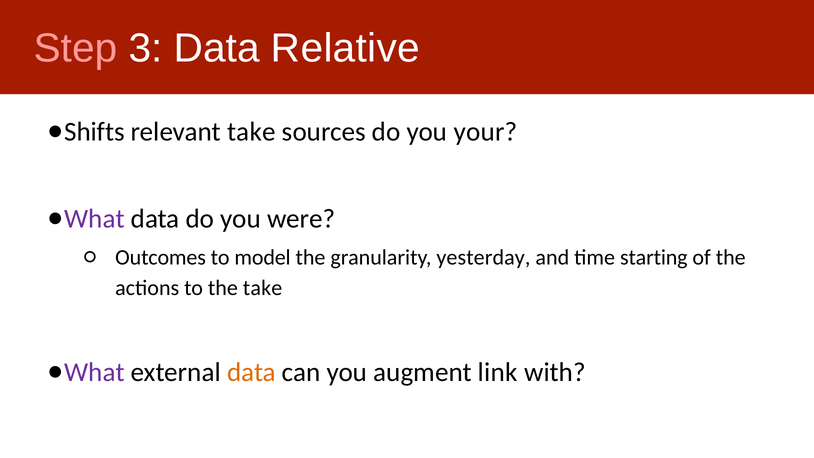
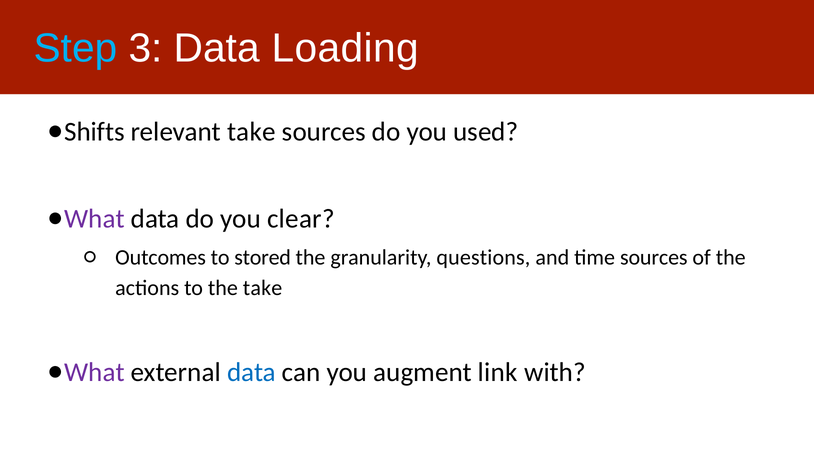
Step colour: pink -> light blue (76, 48)
Relative: Relative -> Loading (345, 48)
your: your -> used (486, 132)
were: were -> clear (301, 219)
model: model -> stored (263, 258)
yesterday: yesterday -> questions (483, 258)
time starting: starting -> sources (654, 258)
data colour: orange -> blue (251, 372)
